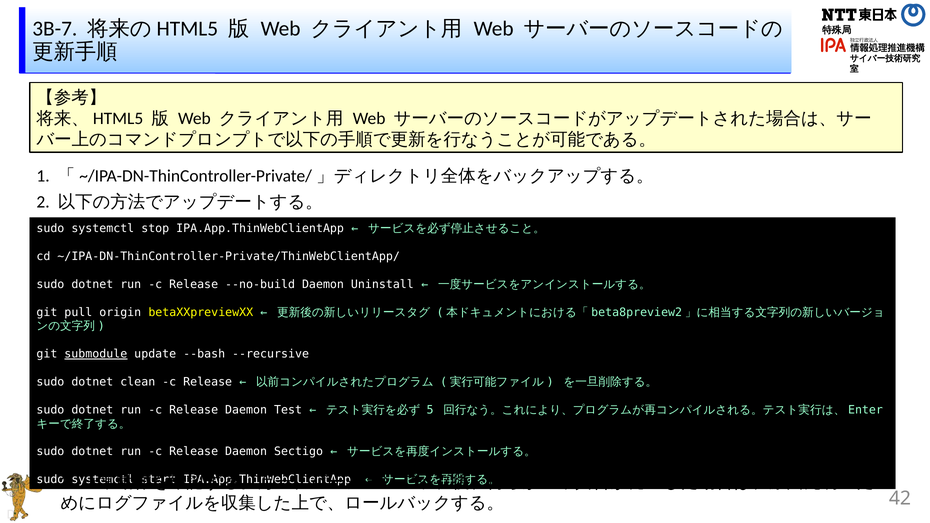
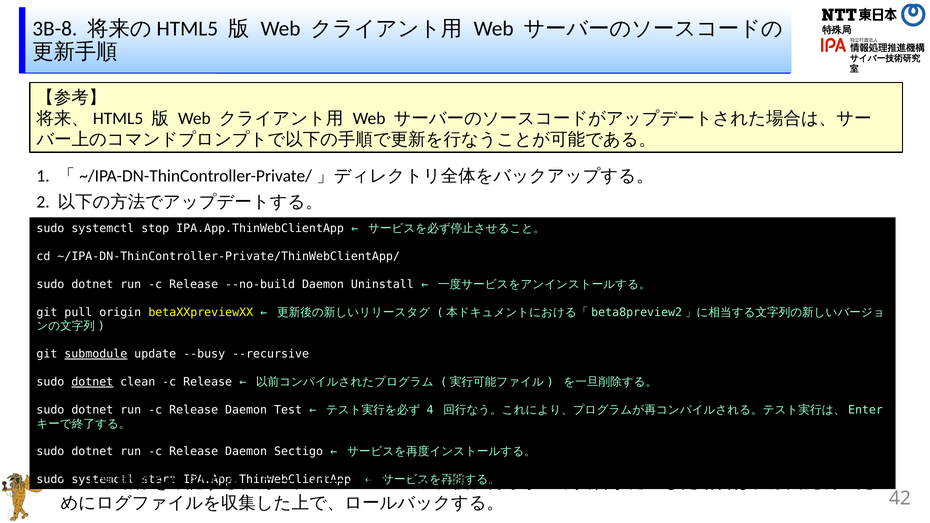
3B-7: 3B-7 -> 3B-8 (55, 29)
--bash: --bash -> --busy (204, 354)
dotnet underline: none -> present (92, 382)
5: 5 -> 4 (430, 410)
